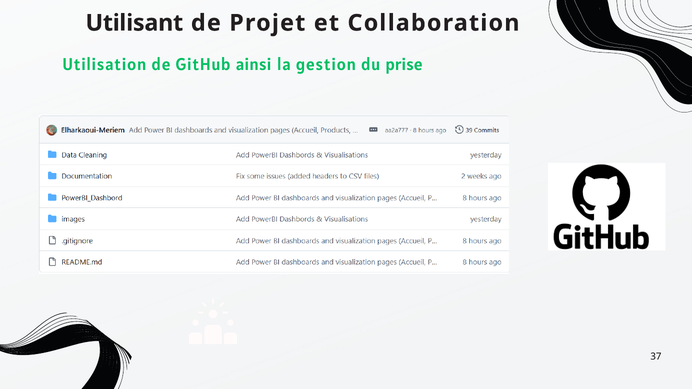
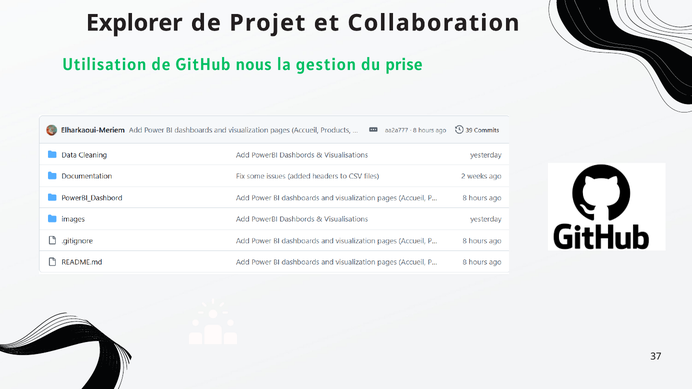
Utilisant: Utilisant -> Explorer (134, 23)
ainsi: ainsi -> nous (254, 65)
